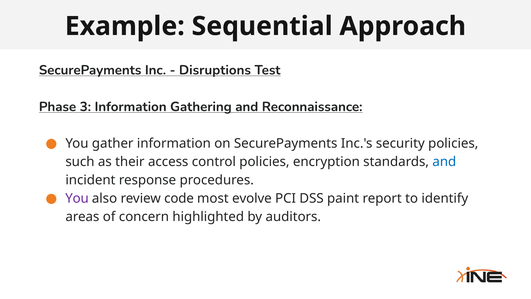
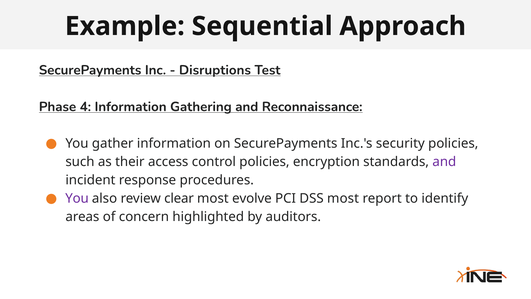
3: 3 -> 4 (85, 107)
and colour: blue -> purple (444, 162)
code: code -> clear (179, 198)
DSS paint: paint -> most (343, 198)
